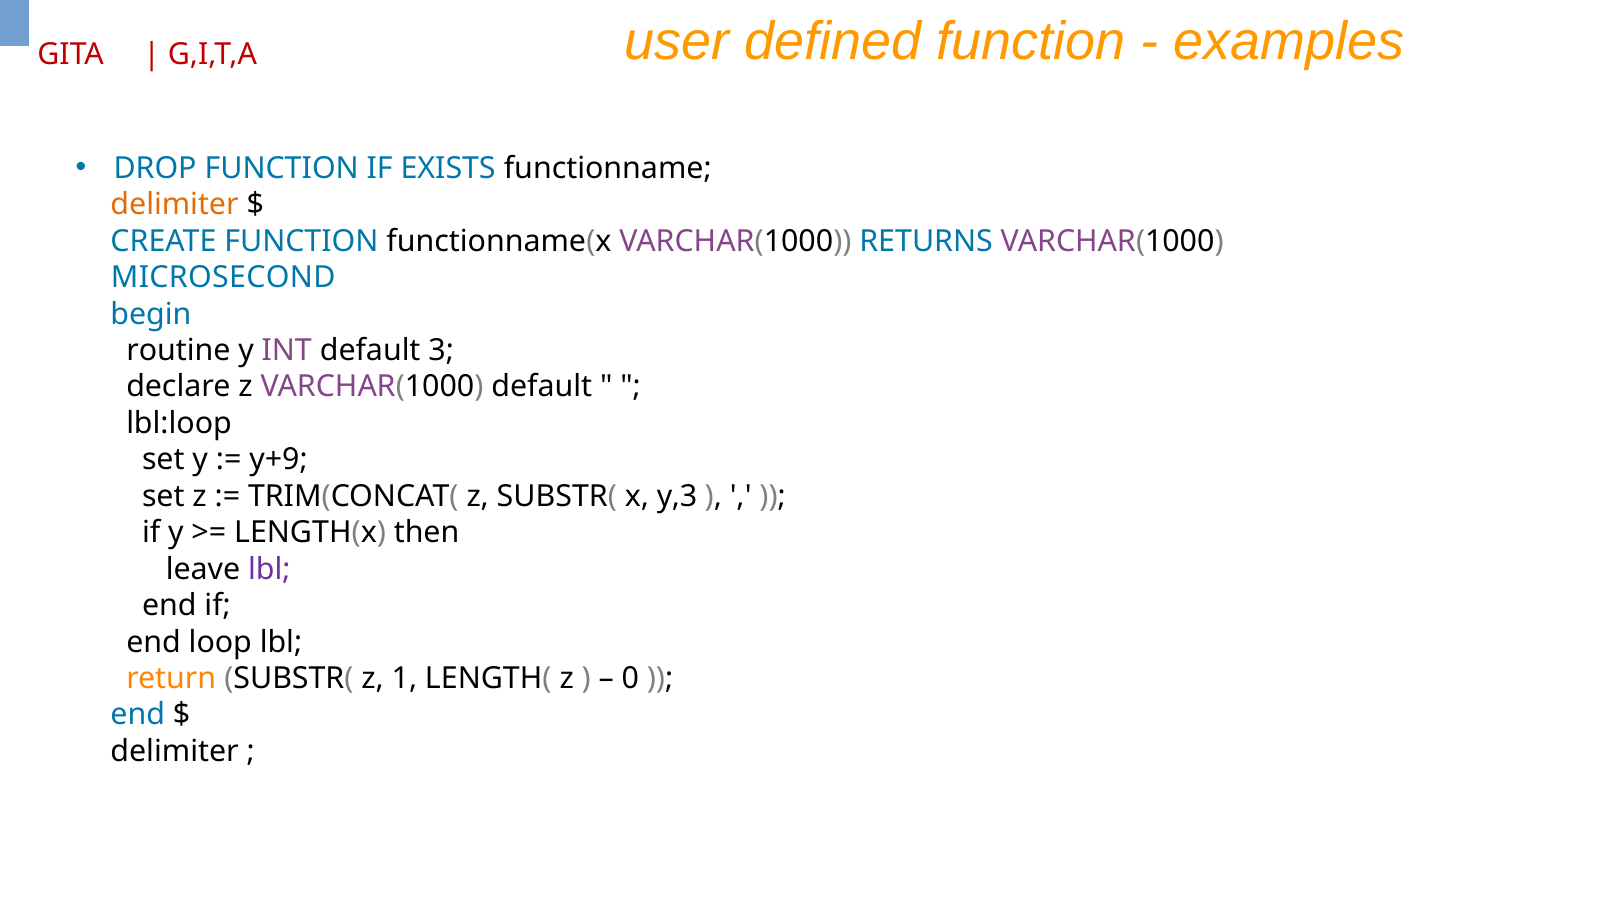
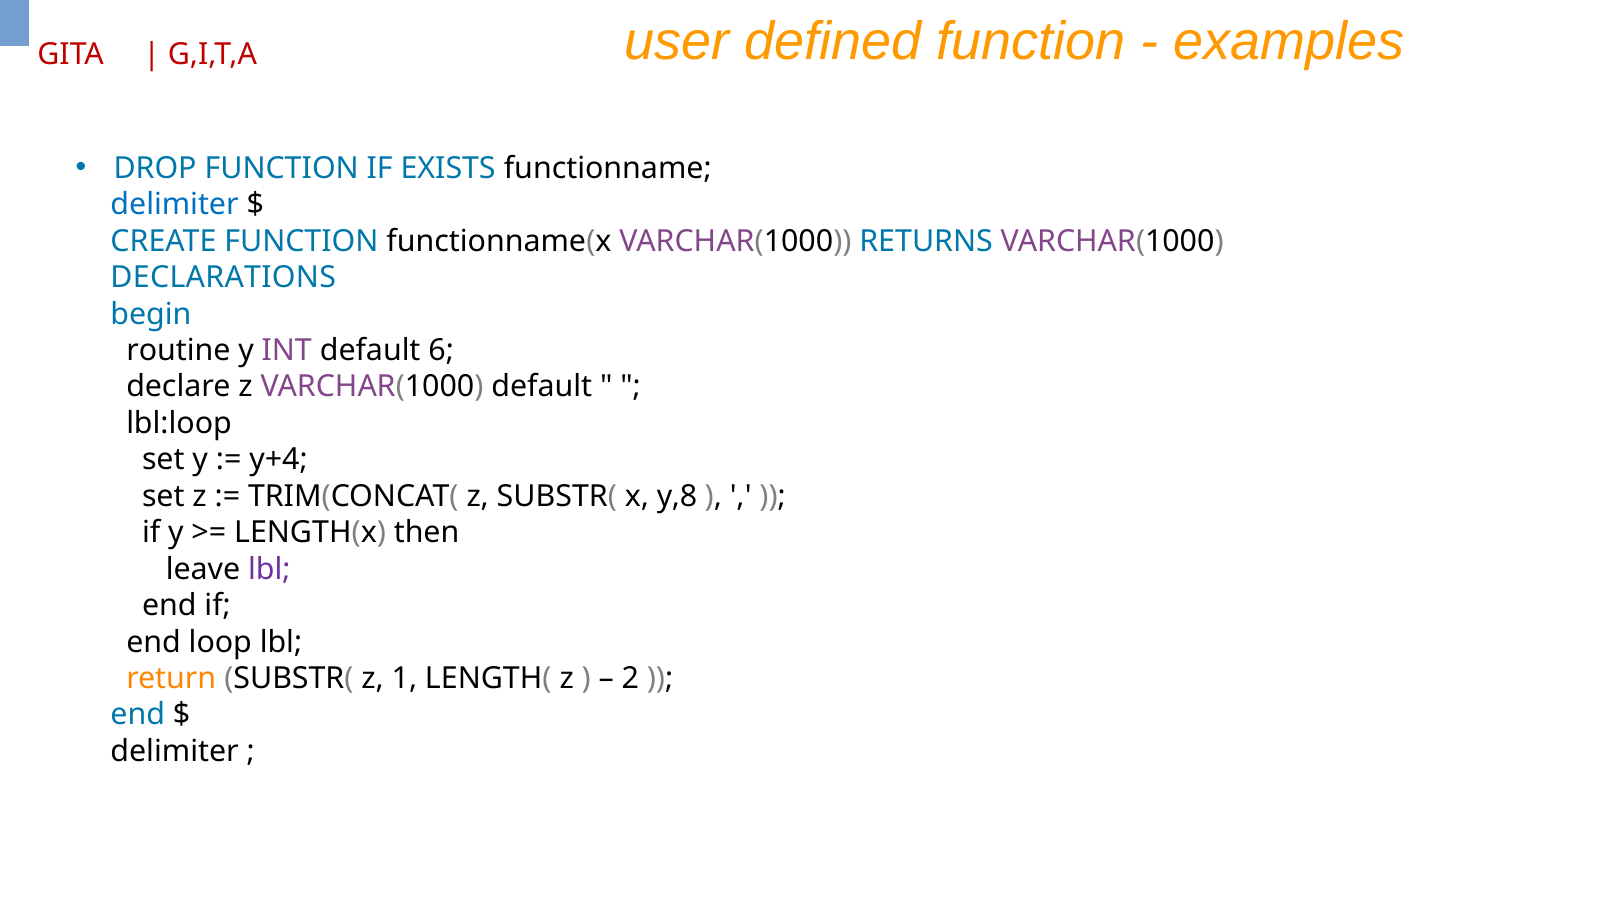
delimiter colour: orange -> blue (175, 205)
MICROSECOND: MICROSECOND -> DECLARATIONS (223, 278)
3: 3 -> 6 (441, 351)
y+9: y+9 -> y+4 (278, 460)
y,3: y,3 -> y,8 (677, 496)
0: 0 -> 2 (630, 679)
